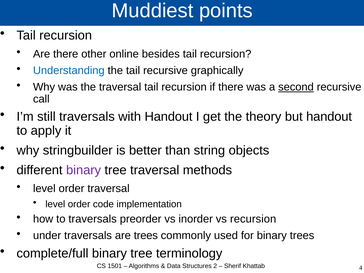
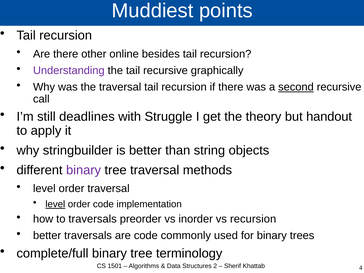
Understanding colour: blue -> purple (69, 71)
still traversals: traversals -> deadlines (87, 117)
with Handout: Handout -> Struggle (168, 117)
level underline: none -> present (55, 204)
under: under -> better (47, 236)
are trees: trees -> code (146, 236)
